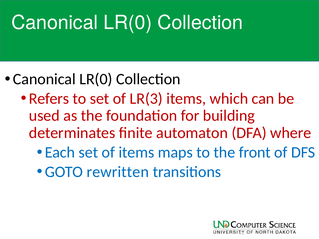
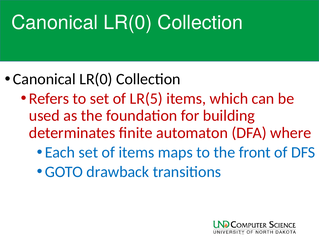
LR(3: LR(3 -> LR(5 (146, 99)
rewritten: rewritten -> drawback (118, 172)
